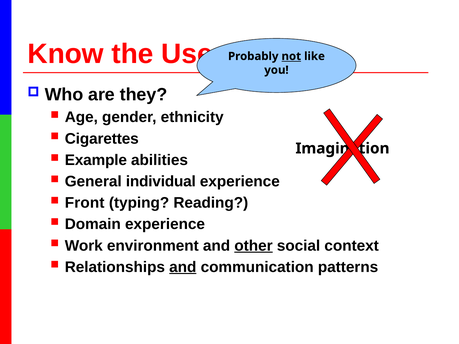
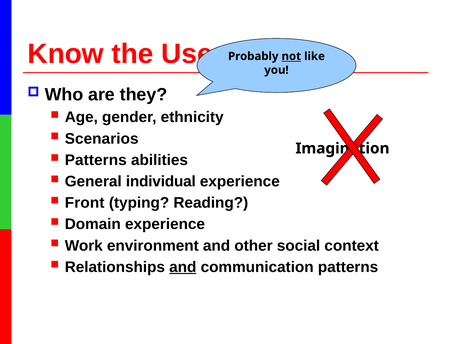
Cigarettes: Cigarettes -> Scenarios (102, 139)
Example: Example -> Patterns (96, 160)
other underline: present -> none (253, 246)
